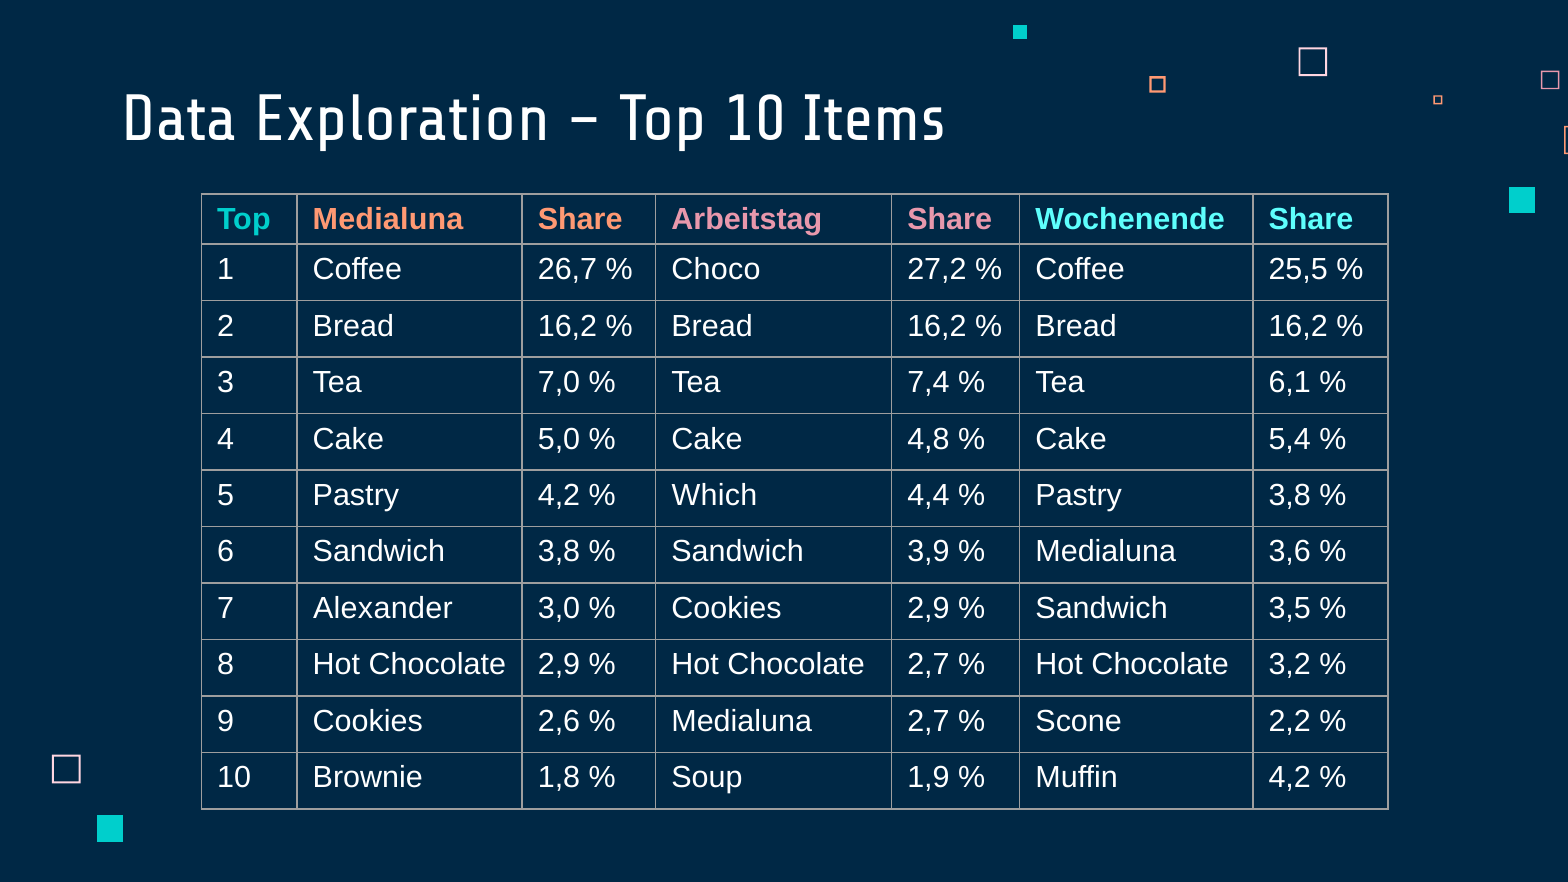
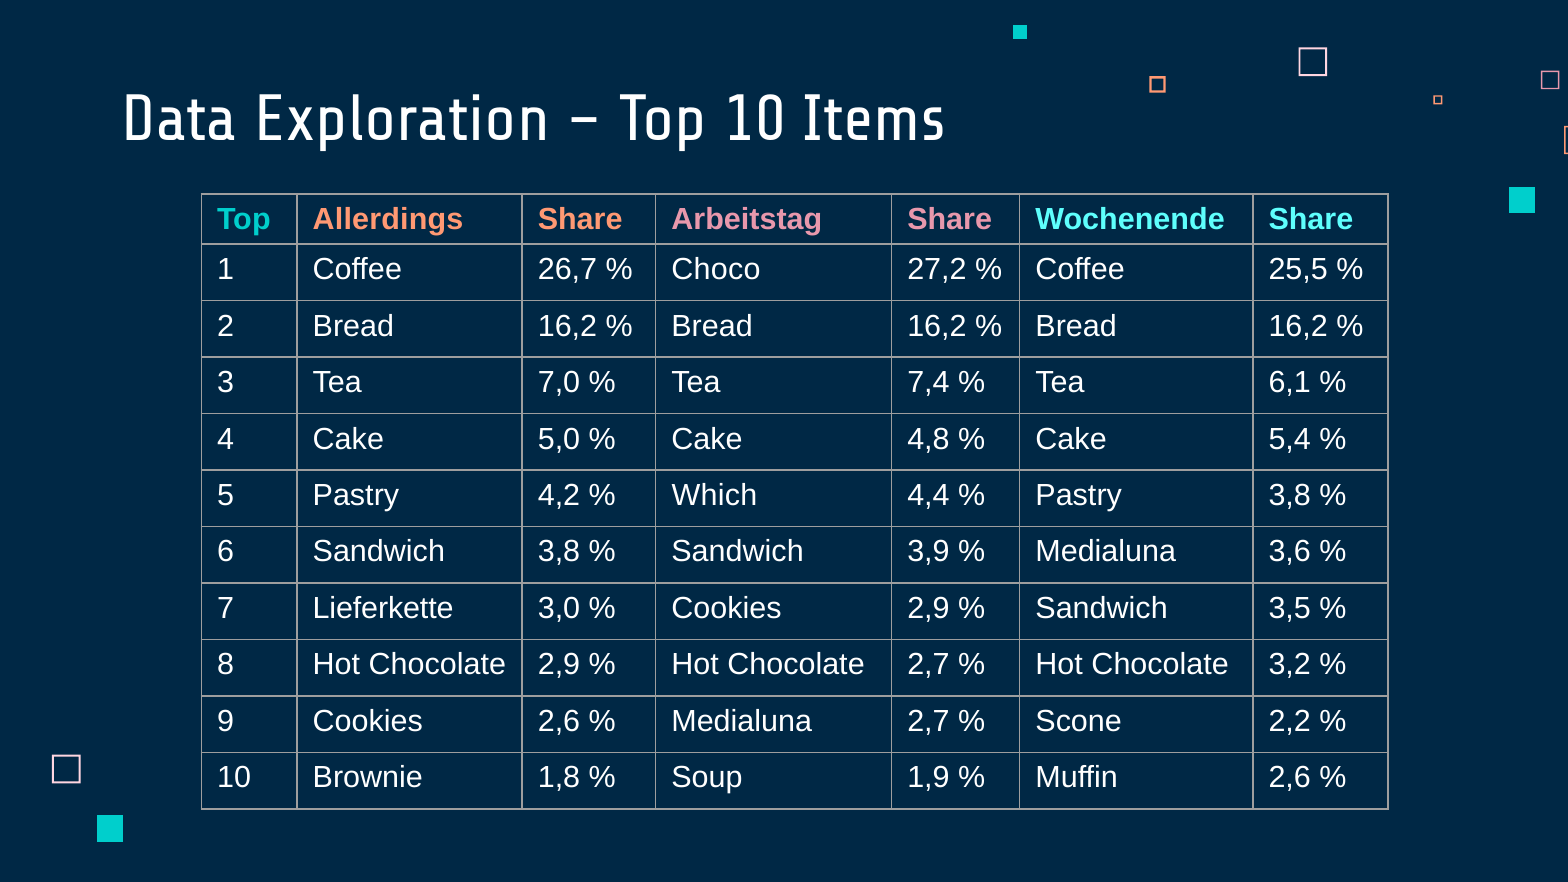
Top Medialuna: Medialuna -> Allerdings (388, 220)
Alexander: Alexander -> Lieferkette (383, 608)
Muffin 4,2: 4,2 -> 2,6 (1290, 778)
